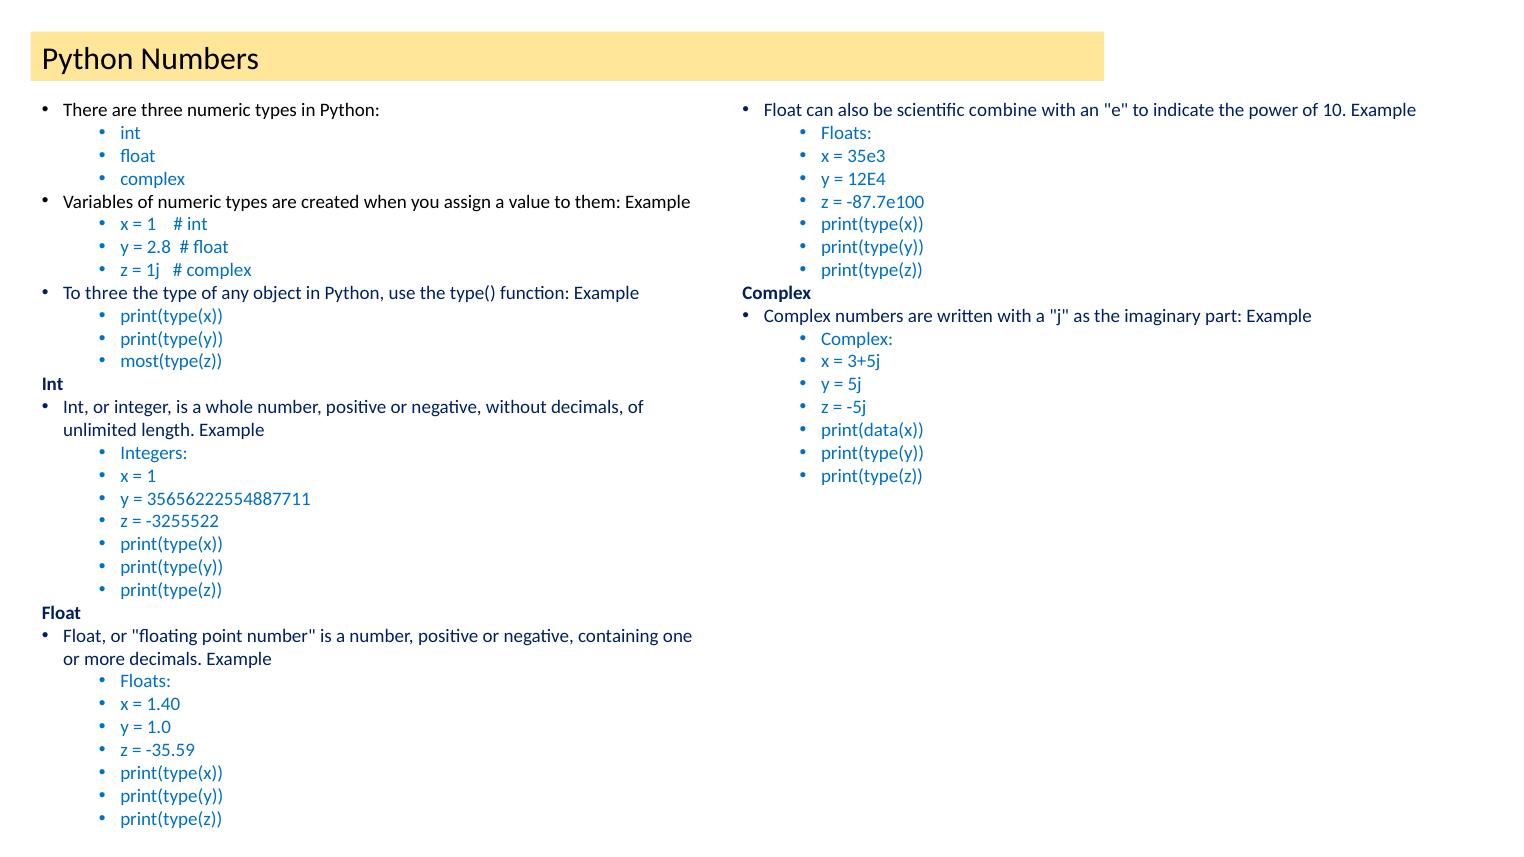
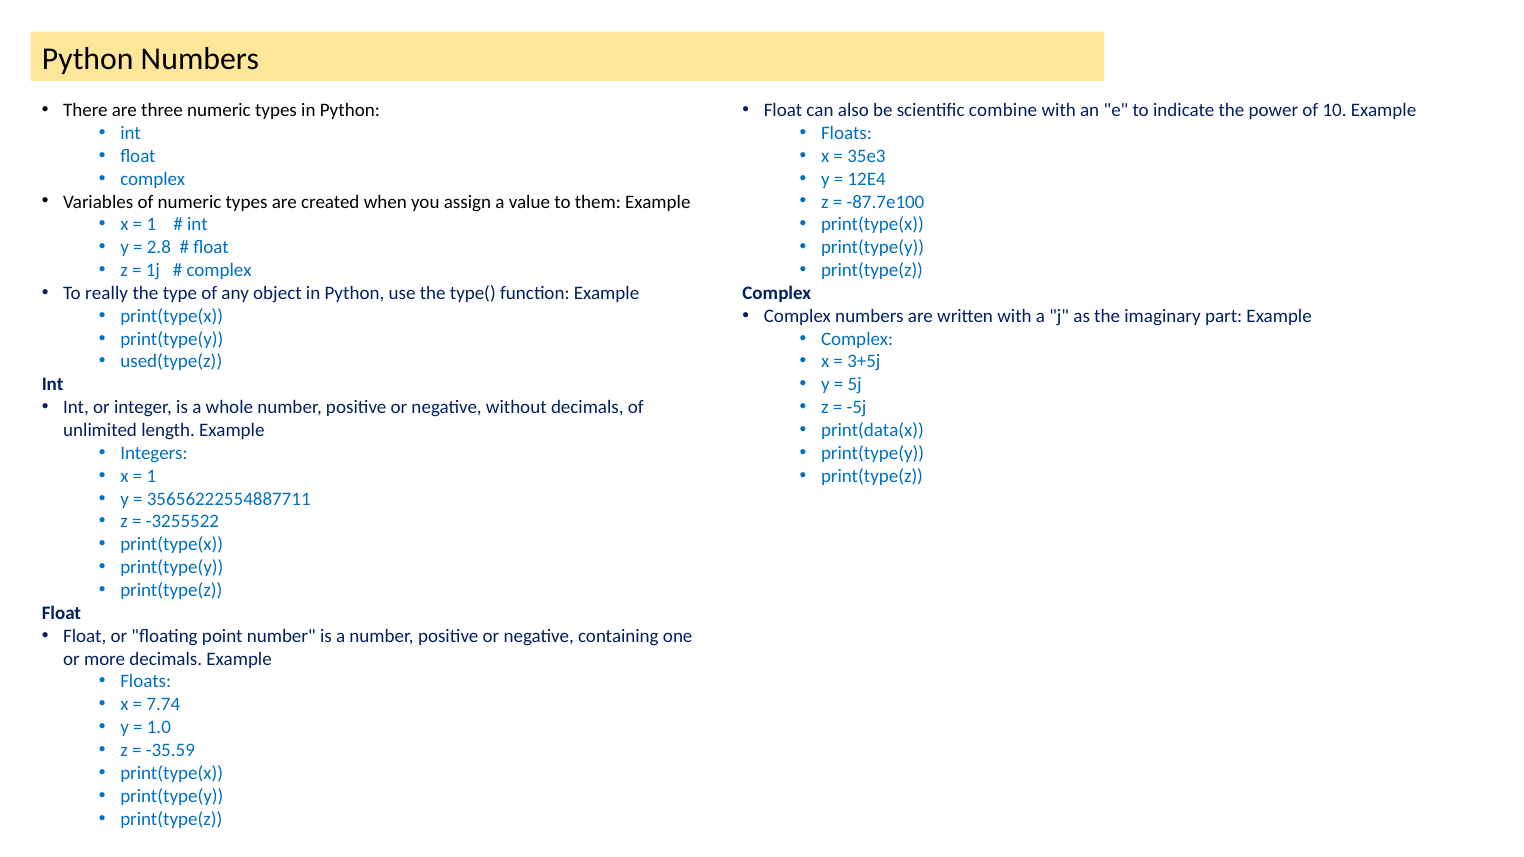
To three: three -> really (107, 293)
most(type(z: most(type(z -> used(type(z (171, 362)
1.40: 1.40 -> 7.74 (163, 705)
